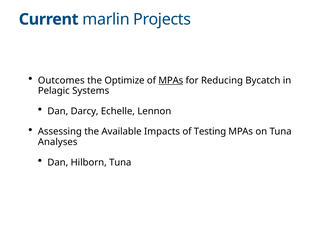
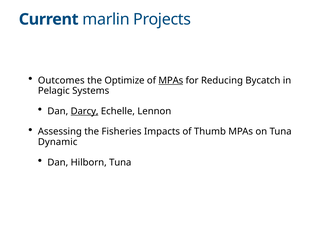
Darcy underline: none -> present (85, 111)
Available: Available -> Fisheries (122, 132)
Testing: Testing -> Thumb (210, 132)
Analyses: Analyses -> Dynamic (58, 142)
